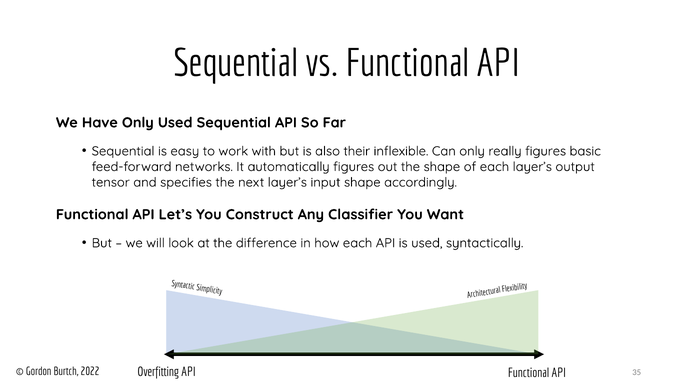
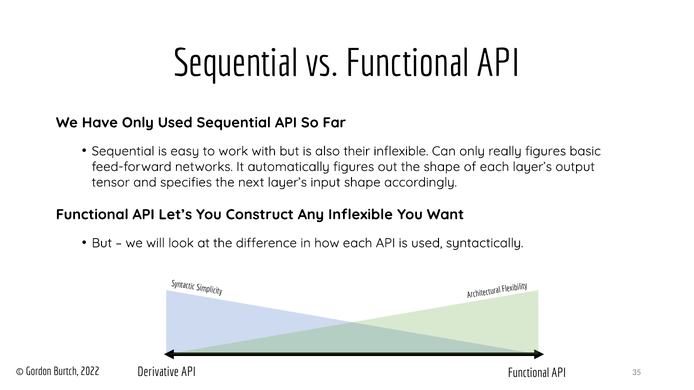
Any Classifier: Classifier -> Inflexible (361, 215)
Overfitting: Overfitting -> Derivative (158, 373)
